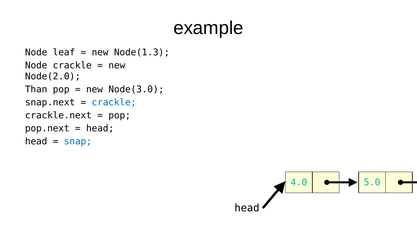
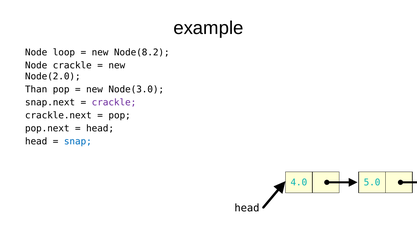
leaf: leaf -> loop (64, 52)
Node(1.3: Node(1.3 -> Node(8.2 (142, 52)
crackle colour: blue -> purple (114, 102)
